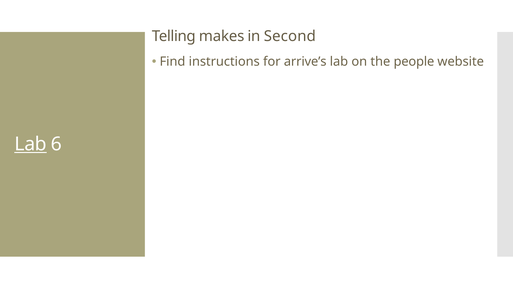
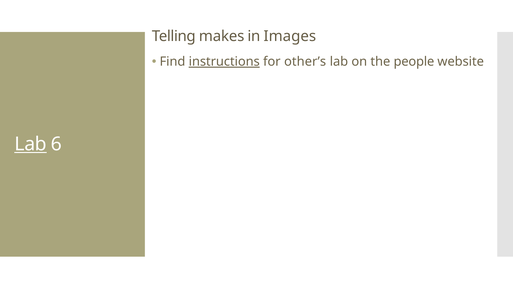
Second: Second -> Images (290, 36)
instructions underline: none -> present (224, 62)
arrive’s: arrive’s -> other’s (305, 62)
